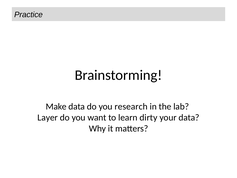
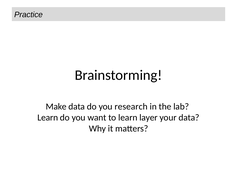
Layer: Layer -> Learn (48, 117)
dirty: dirty -> layer (149, 117)
